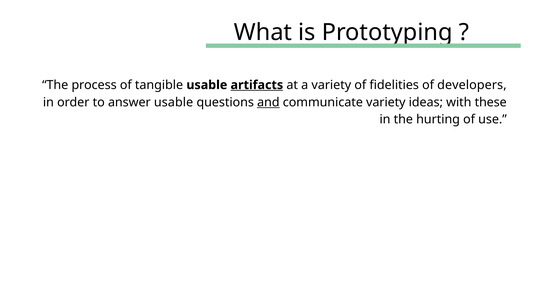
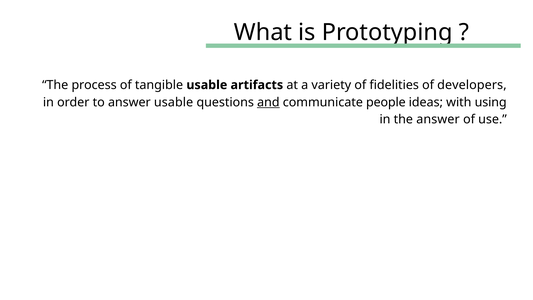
artifacts underline: present -> none (257, 85)
communicate variety: variety -> people (386, 102)
these: these -> using (491, 102)
the hurting: hurting -> answer (438, 119)
